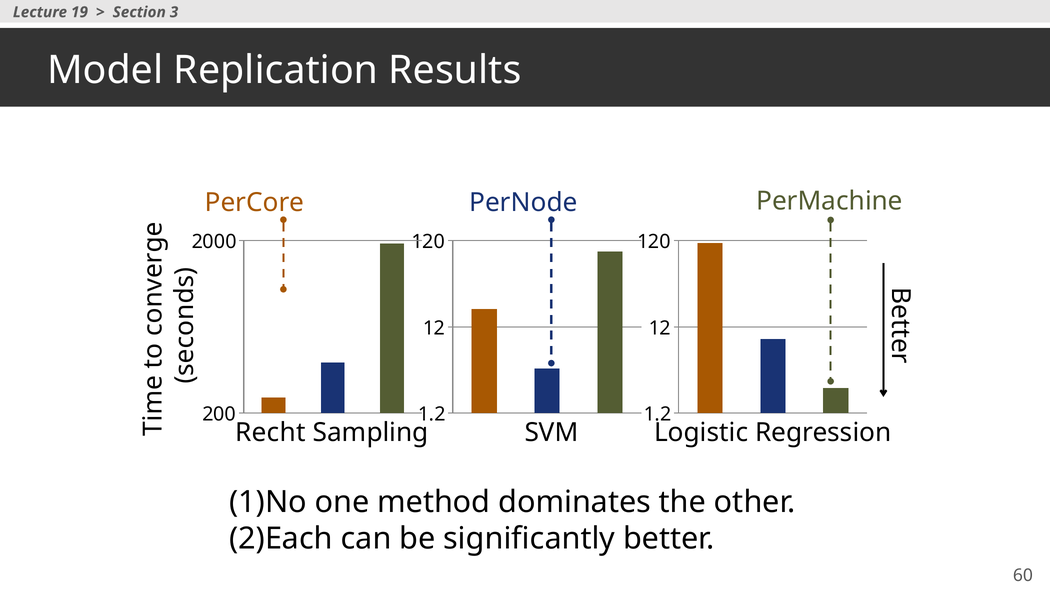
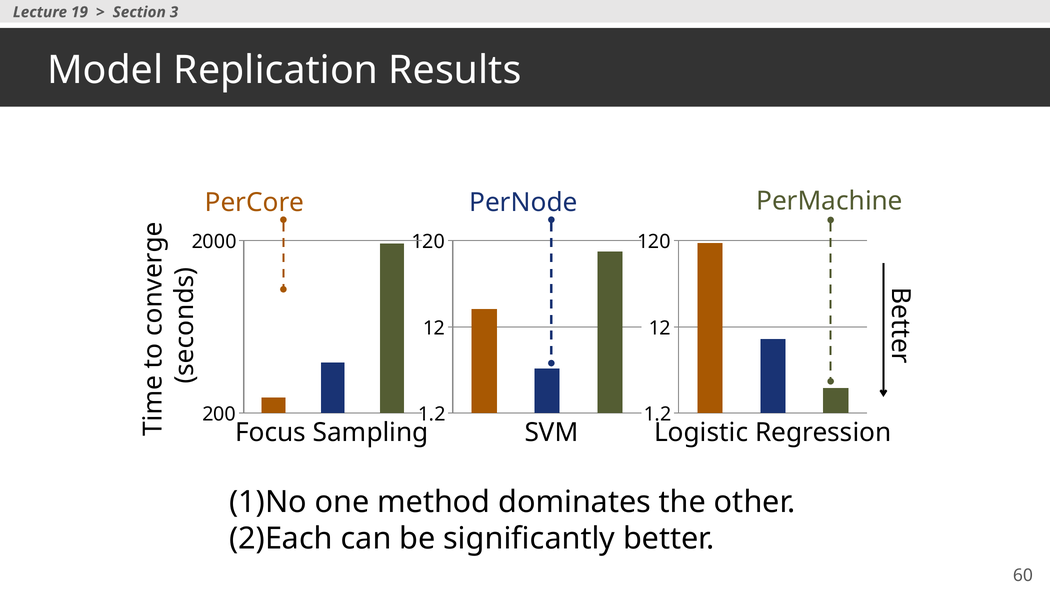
Recht: Recht -> Focus (271, 432)
